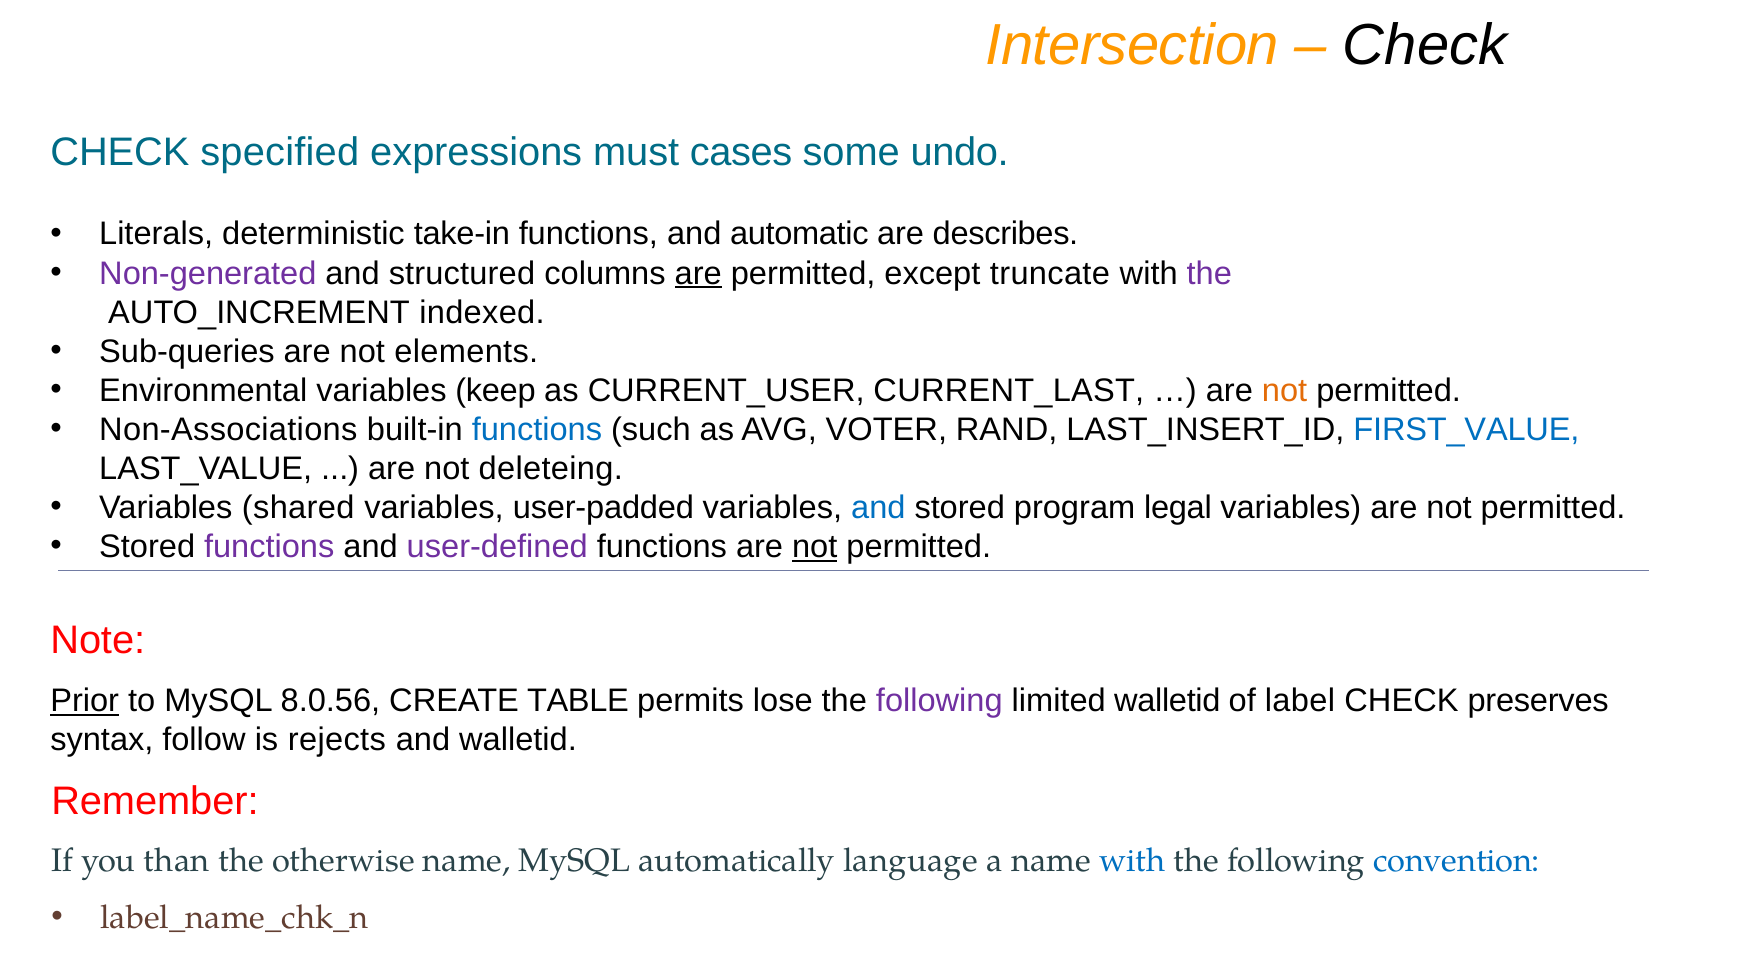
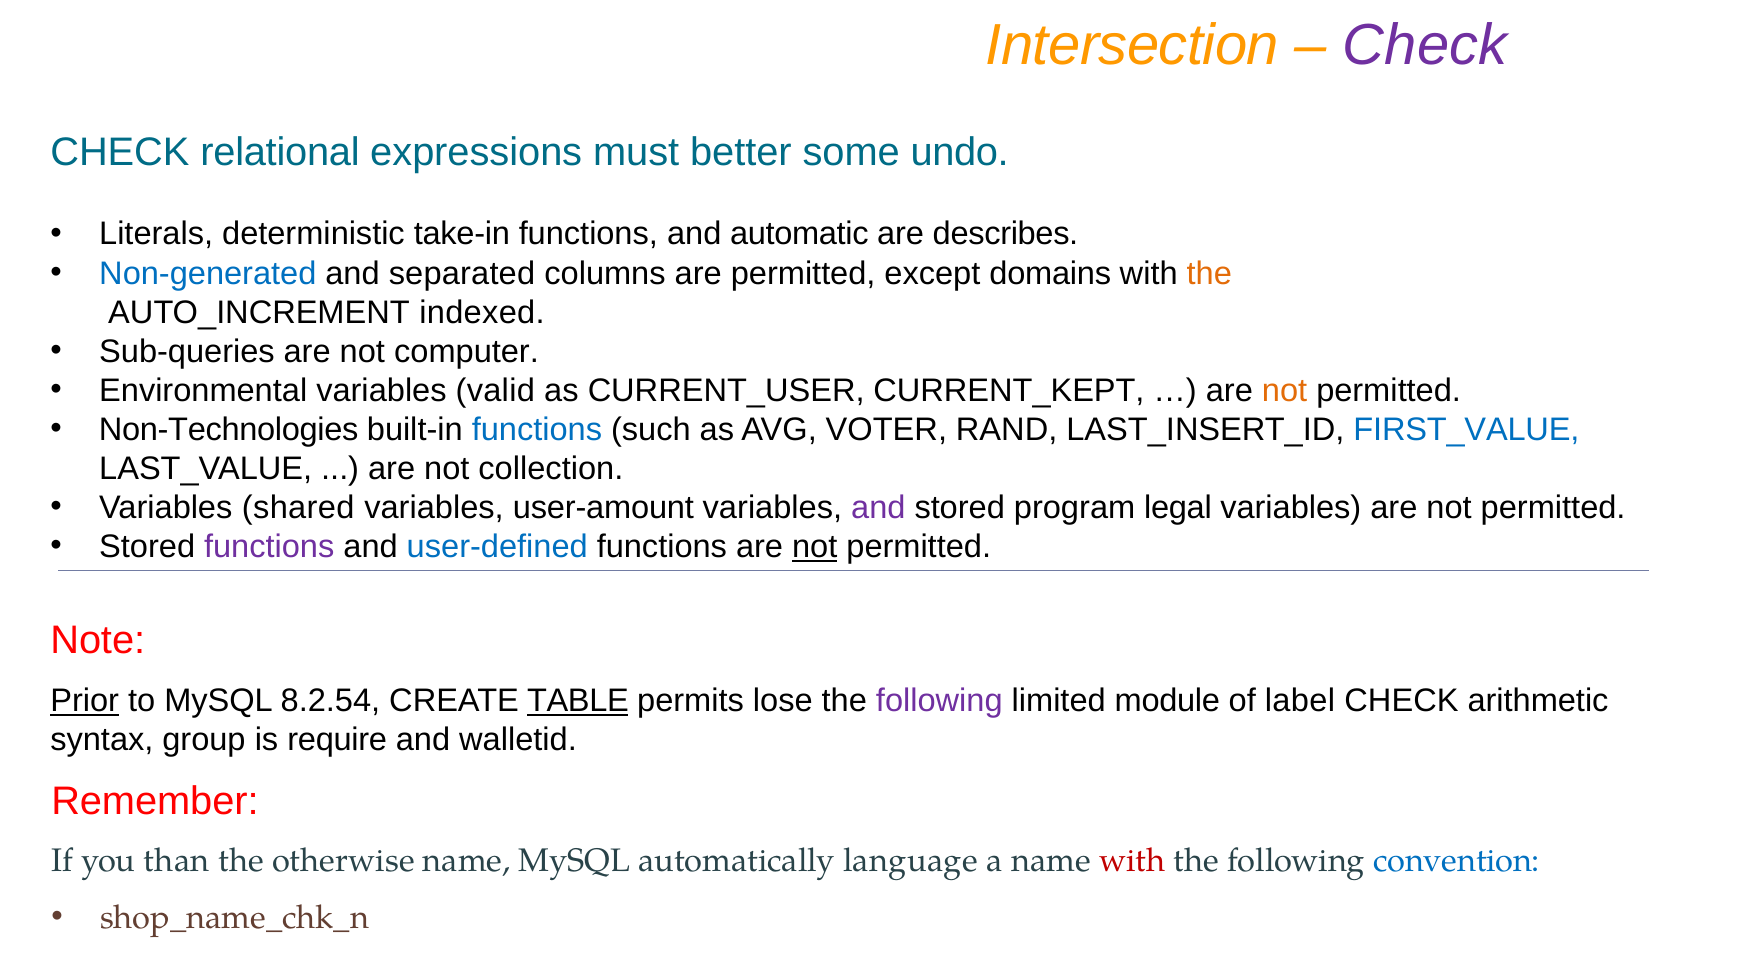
Check colour: black -> purple (1425, 45)
specified: specified -> relational (280, 152)
cases: cases -> better (741, 152)
Non-generated colour: purple -> blue (208, 273)
structured: structured -> separated (462, 273)
are underline: present -> none (698, 273)
truncate: truncate -> domains (1050, 273)
the colour: purple -> orange (1209, 273)
elements: elements -> computer (466, 352)
keep: keep -> valid (495, 391)
CURRENT_LAST: CURRENT_LAST -> CURRENT_KEPT (1009, 391)
Non-Associations: Non-Associations -> Non-Technologies (229, 430)
deleteing: deleteing -> collection (551, 469)
user-padded: user-padded -> user-amount (603, 508)
and colour: blue -> purple (878, 508)
user-defined colour: purple -> blue (497, 547)
8.0.56: 8.0.56 -> 8.2.54 (330, 701)
TABLE underline: none -> present (578, 701)
limited walletid: walletid -> module (1167, 701)
preserves: preserves -> arithmetic (1538, 701)
follow: follow -> group (204, 740)
rejects: rejects -> require (337, 740)
with colour: blue -> red (1132, 862)
label_name_chk_n: label_name_chk_n -> shop_name_chk_n (235, 918)
